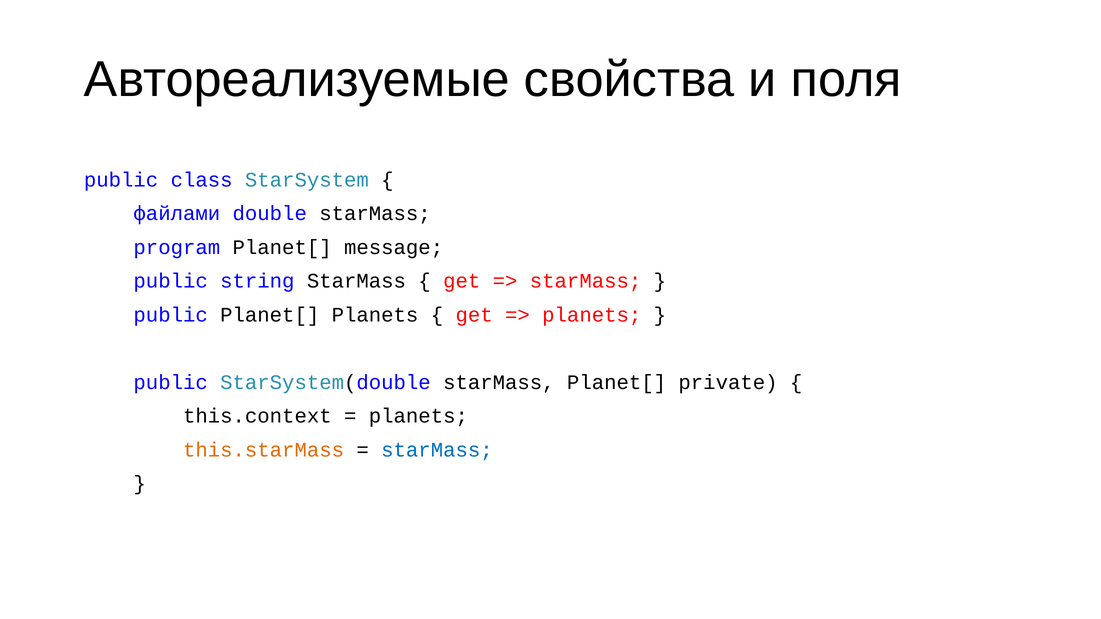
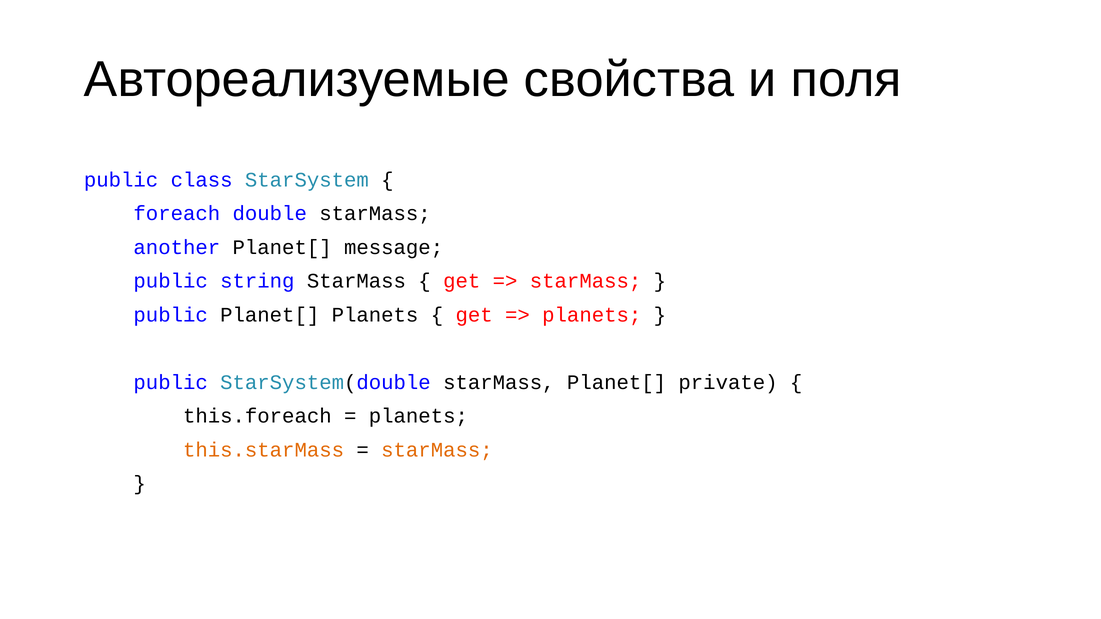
файлами: файлами -> foreach (177, 214)
program: program -> another (177, 247)
this.context: this.context -> this.foreach (257, 416)
starMass colour: blue -> orange (437, 450)
